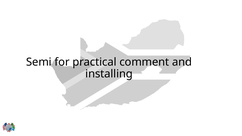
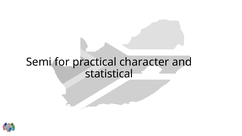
comment: comment -> character (144, 62)
installing: installing -> statistical (109, 74)
